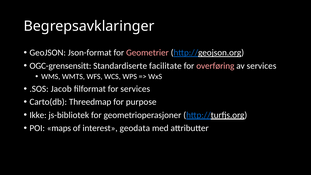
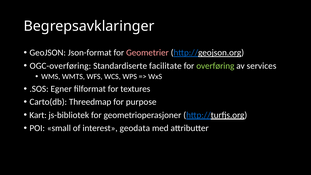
OGC-grensensitt: OGC-grensensitt -> OGC-overføring (60, 66)
overføring colour: pink -> light green (215, 66)
Jacob: Jacob -> Egner (61, 89)
for services: services -> textures (135, 89)
Ikke: Ikke -> Kart (38, 115)
maps: maps -> small (59, 128)
